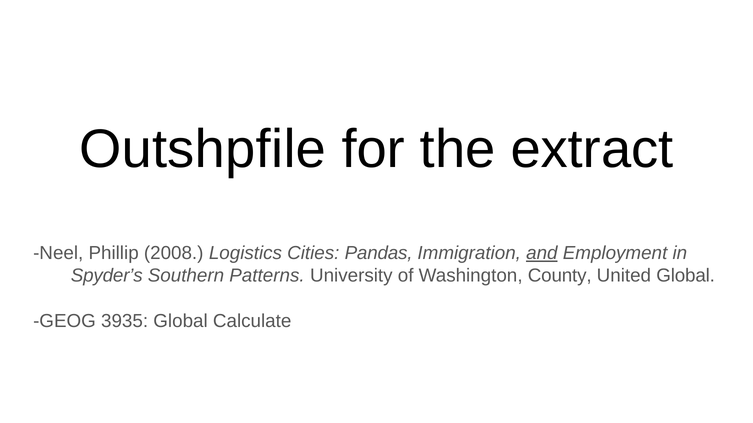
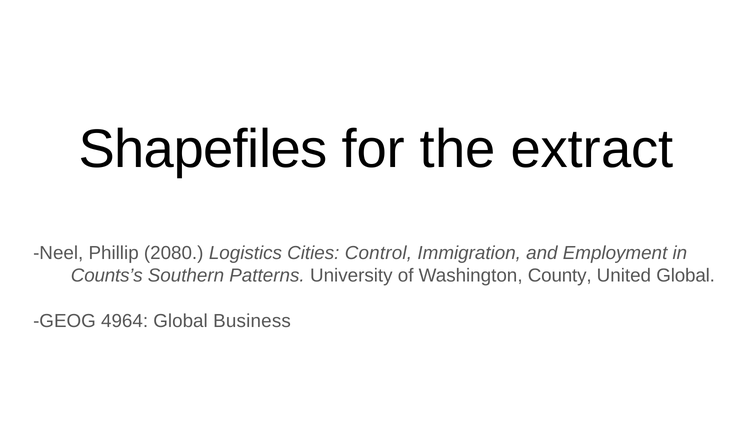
Outshpfile: Outshpfile -> Shapefiles (203, 150)
2008: 2008 -> 2080 (174, 254)
Pandas: Pandas -> Control (378, 254)
and underline: present -> none (542, 254)
Spyder’s: Spyder’s -> Counts’s (107, 276)
3935: 3935 -> 4964 (125, 321)
Calculate: Calculate -> Business (252, 321)
